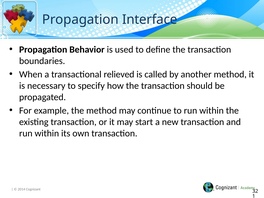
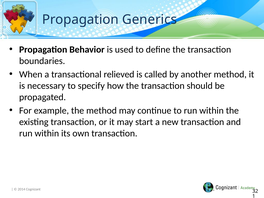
Interface: Interface -> Generics (150, 20)
